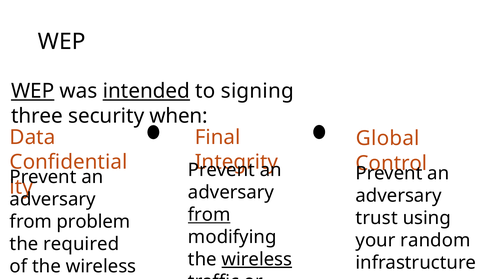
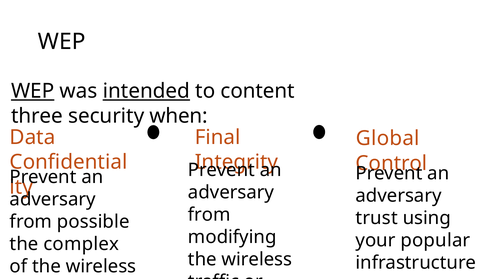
signing: signing -> content (258, 91)
from underline: present -> none (209, 215)
problem: problem -> possible (93, 222)
random: random -> popular (435, 241)
required: required -> complex (81, 244)
wireless underline: present -> none (257, 260)
